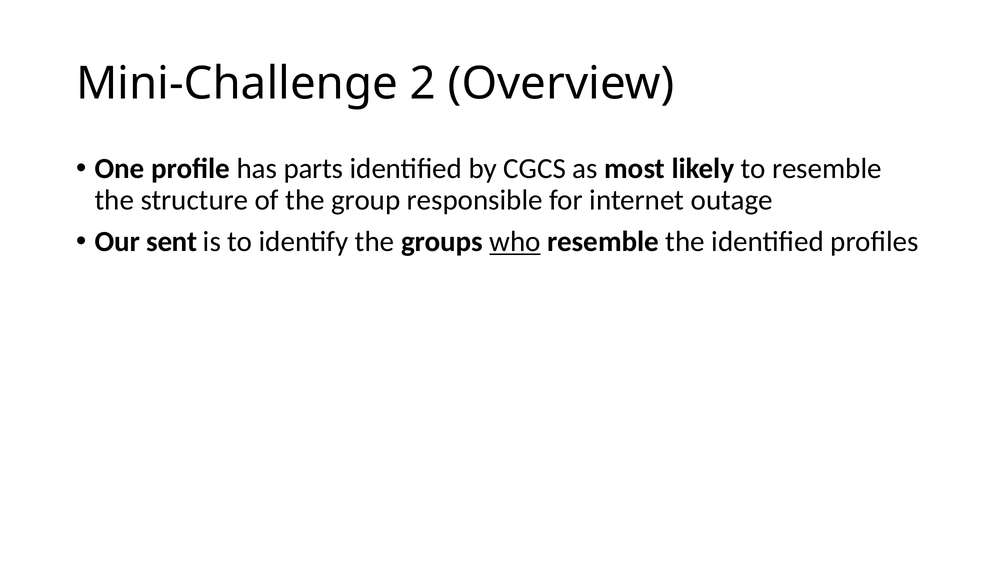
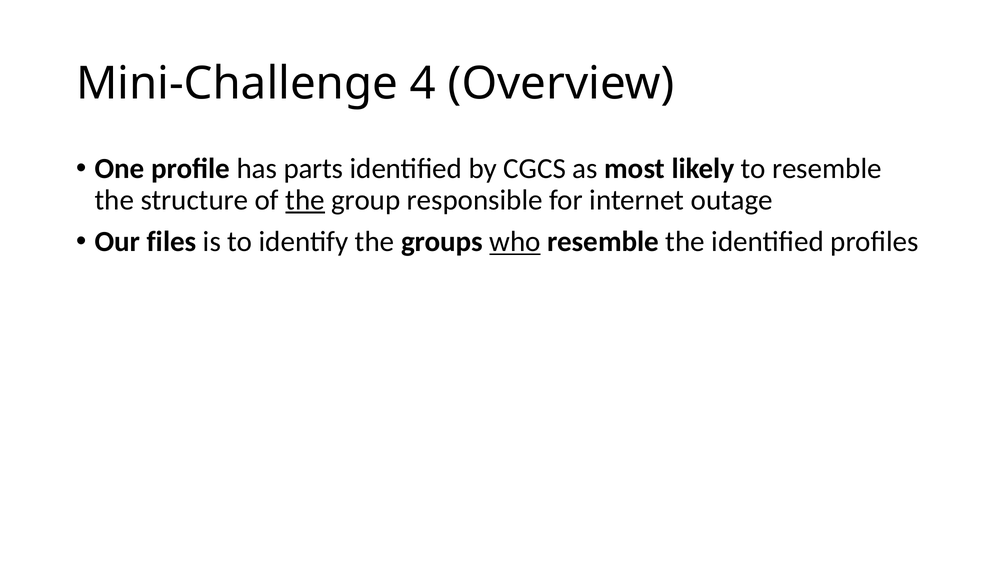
2: 2 -> 4 (423, 84)
the underline: none -> present (305, 200)
sent: sent -> files (172, 242)
